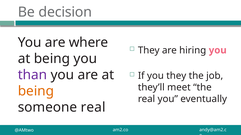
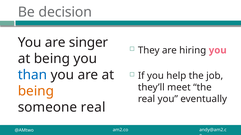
where: where -> singer (89, 43)
than colour: purple -> blue (32, 75)
you they: they -> help (176, 76)
